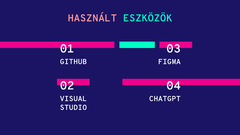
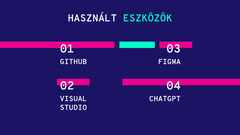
HASZNÁLT colour: pink -> white (92, 18)
